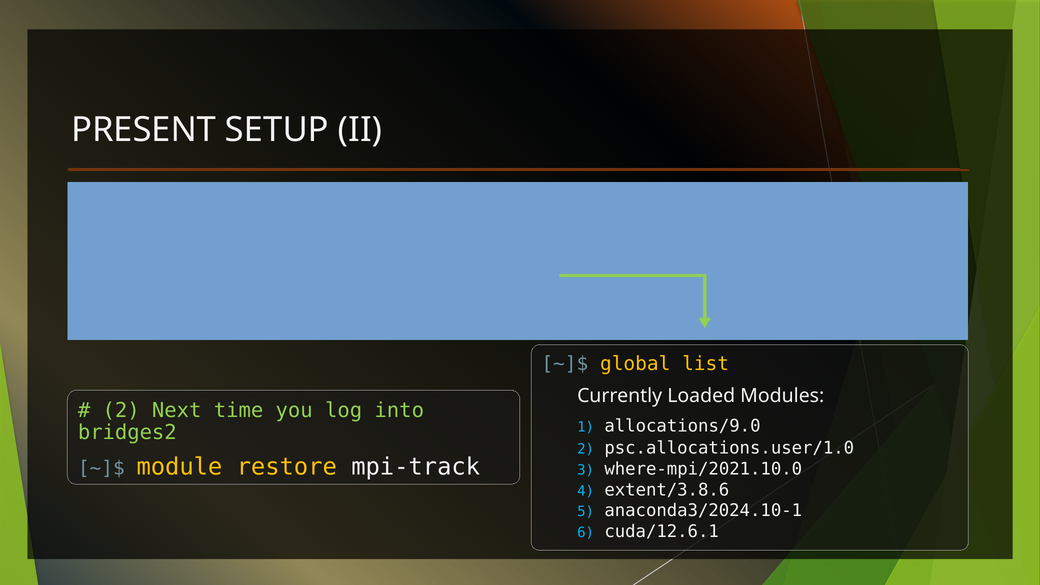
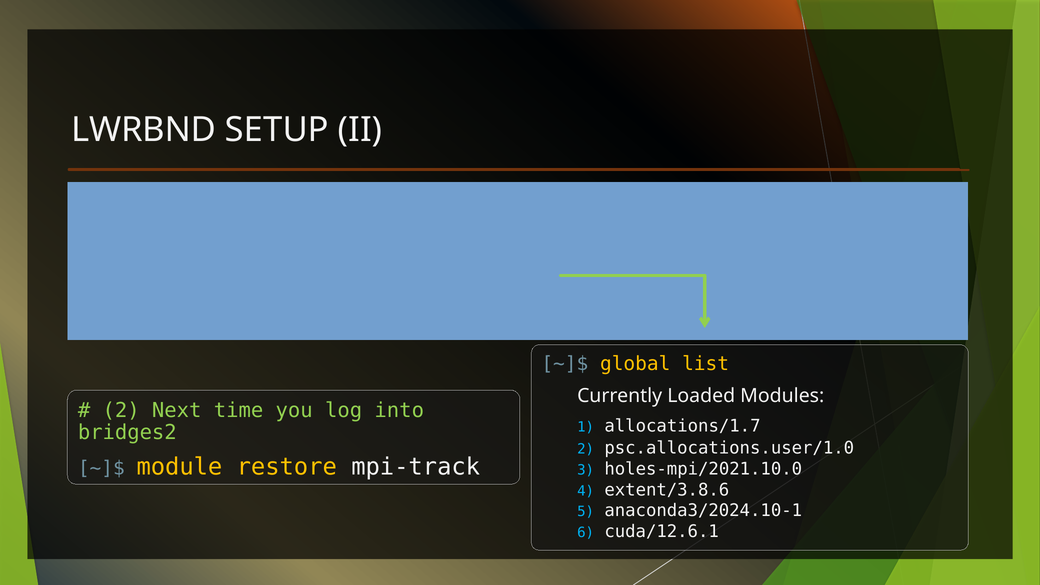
PRESENT: PRESENT -> LWRBND (144, 130)
allocations/9.0: allocations/9.0 -> allocations/1.7 (682, 426)
where-mpi/2021.10.0: where-mpi/2021.10.0 -> holes-mpi/2021.10.0 (703, 469)
